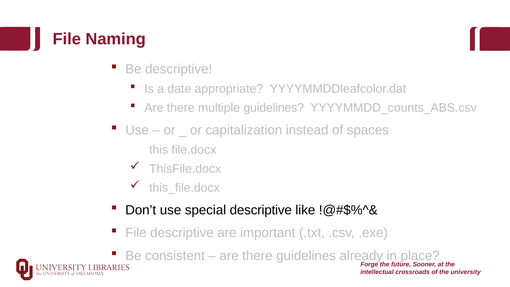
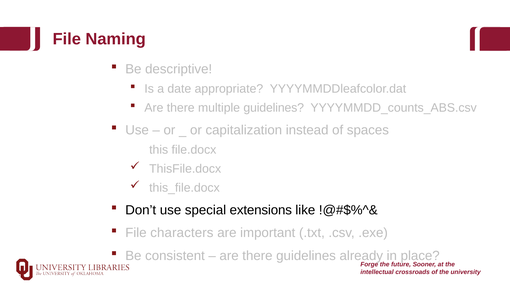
special descriptive: descriptive -> extensions (261, 210)
File descriptive: descriptive -> characters (182, 233)
